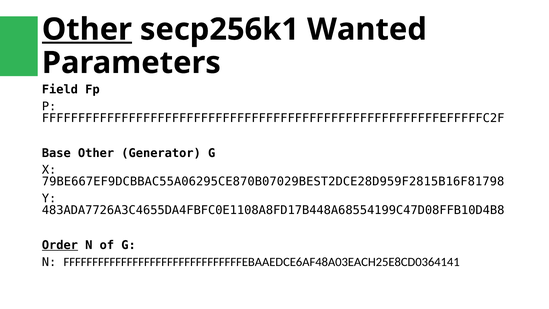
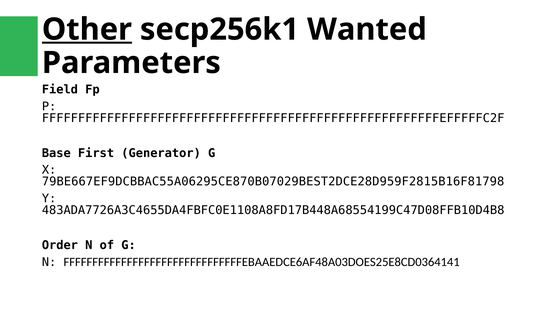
Base Other: Other -> First (96, 153)
Order underline: present -> none (60, 245)
FFFFFFFFFFFFFFFFFFFFFFFFFFFFFFFEBAAEDCE6AF48A03EACH25E8CD0364141: FFFFFFFFFFFFFFFFFFFFFFFFFFFFFFFEBAAEDCE6AF48A03EACH25E8CD0364141 -> FFFFFFFFFFFFFFFFFFFFFFFFFFFFFFFEBAAEDCE6AF48A03DOES25E8CD0364141 (262, 262)
